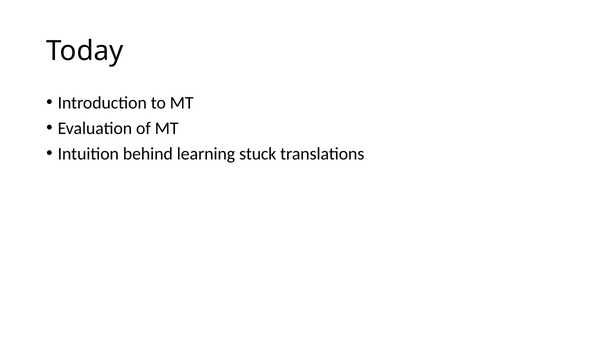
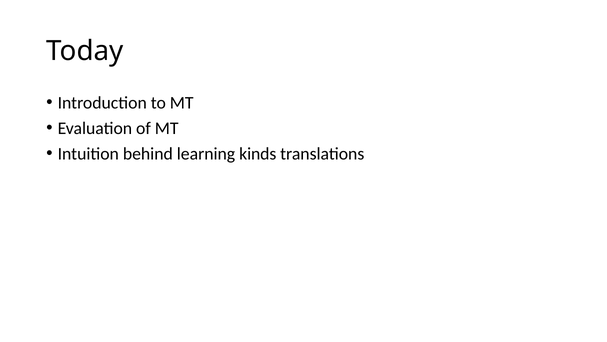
stuck: stuck -> kinds (258, 154)
